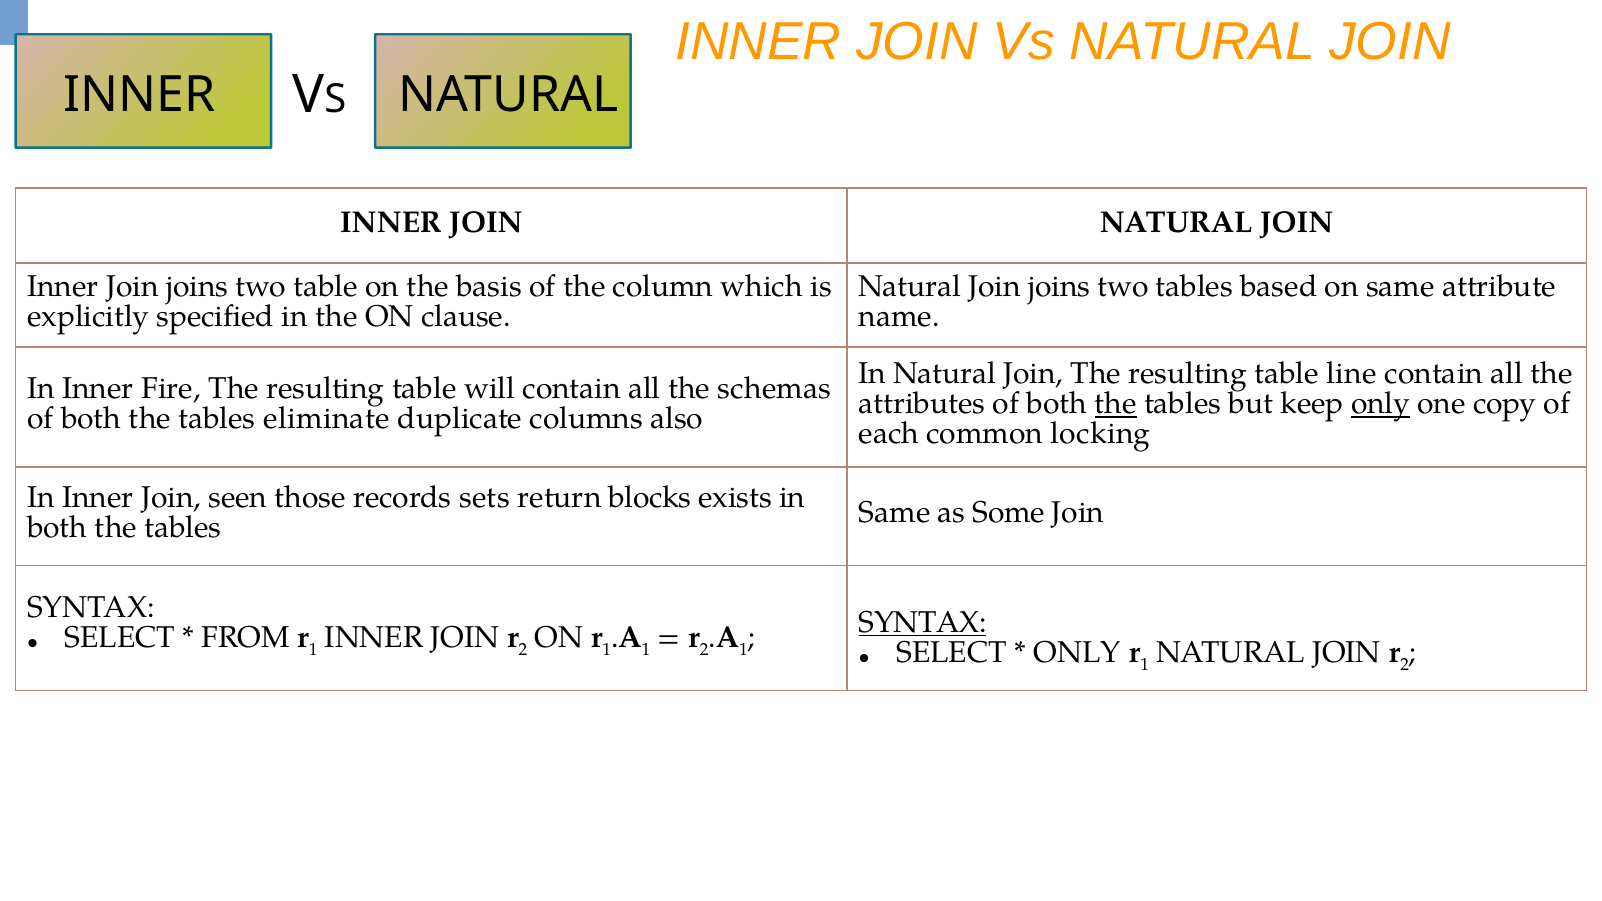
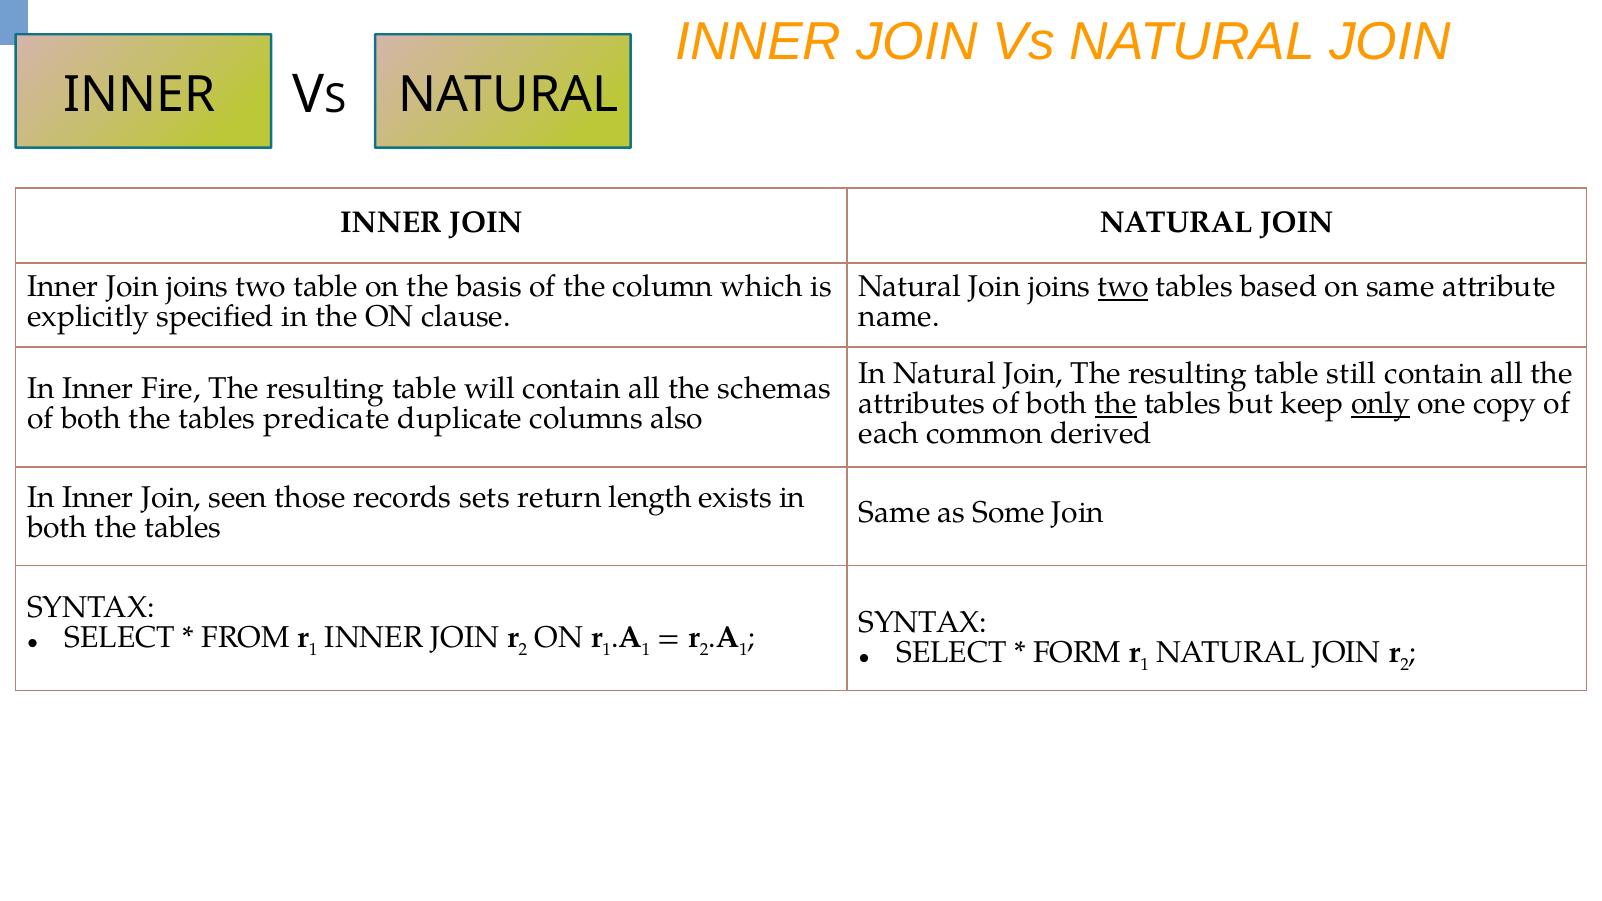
two underline: none -> present (1123, 287)
line: line -> still (1352, 374)
eliminate: eliminate -> predicate (327, 419)
locking: locking -> derived (1101, 434)
blocks: blocks -> length (650, 498)
SYNTAX underline: present -> none (923, 623)
ONLY: ONLY -> FORM (1077, 653)
